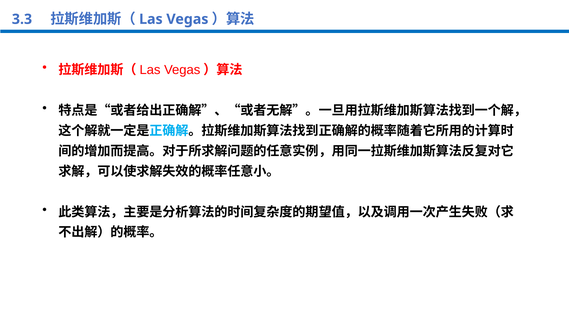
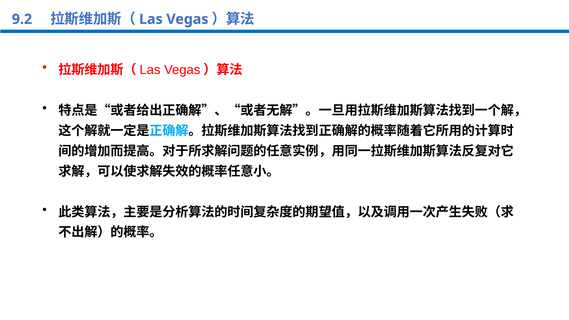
3.3: 3.3 -> 9.2 (22, 19)
